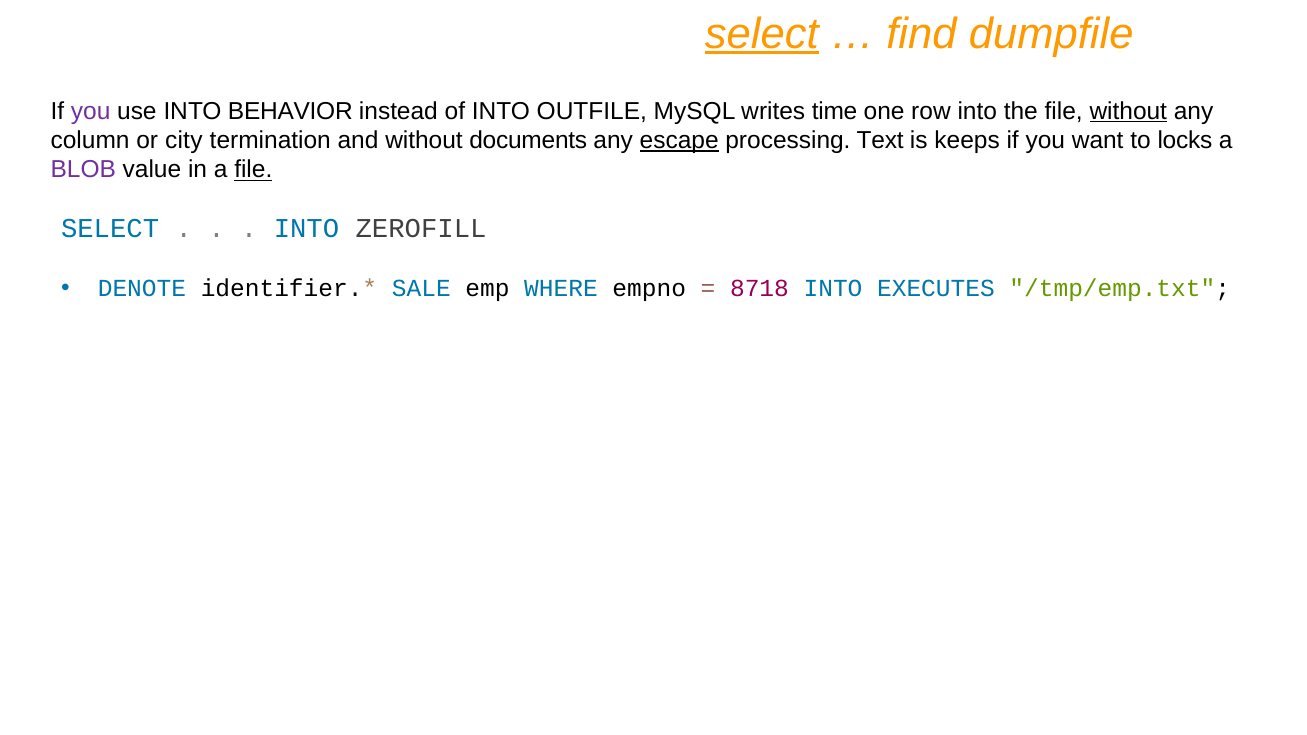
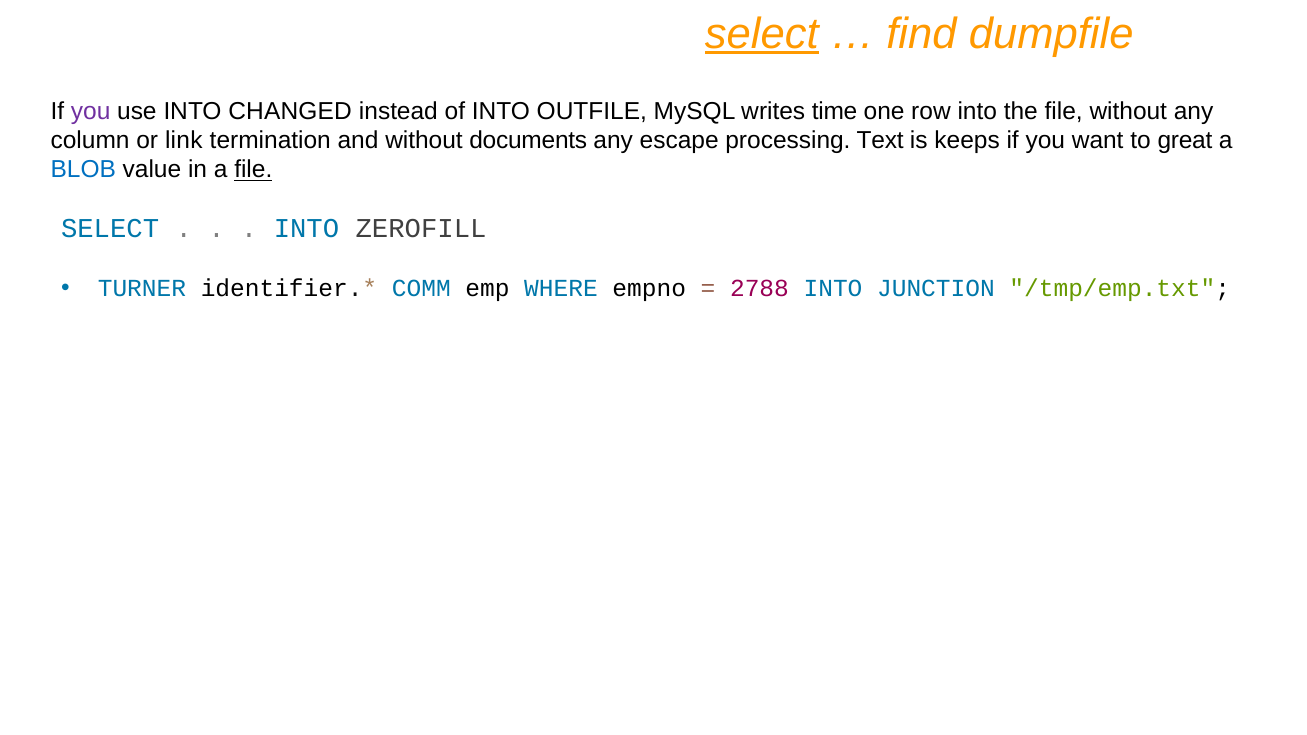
BEHAVIOR: BEHAVIOR -> CHANGED (290, 111)
without underline: present -> none (1128, 111)
city: city -> link (184, 140)
escape underline: present -> none (679, 140)
locks: locks -> great (1185, 140)
BLOB colour: purple -> blue (83, 170)
DENOTE: DENOTE -> TURNER (142, 288)
SALE: SALE -> COMM (421, 288)
8718: 8718 -> 2788 (759, 288)
EXECUTES: EXECUTES -> JUNCTION (936, 288)
